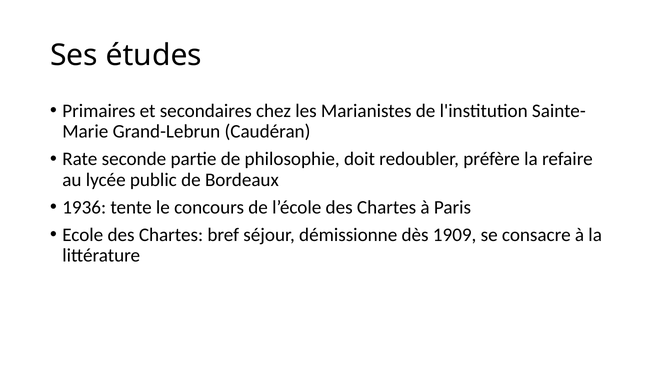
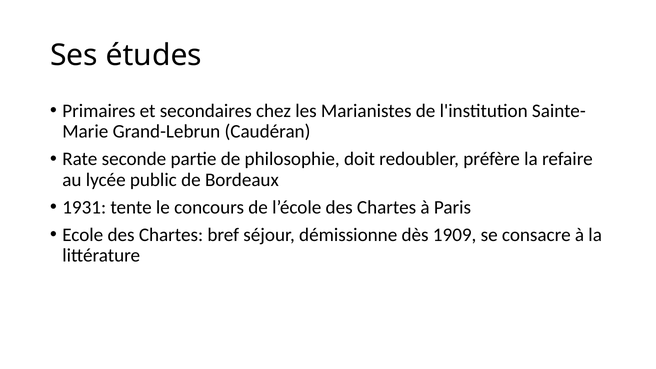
1936: 1936 -> 1931 (84, 207)
